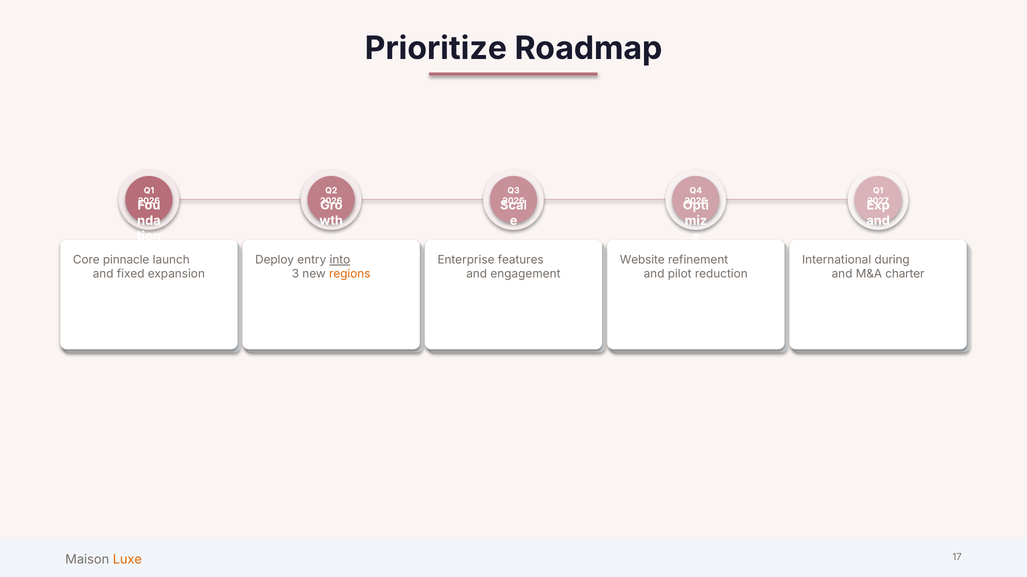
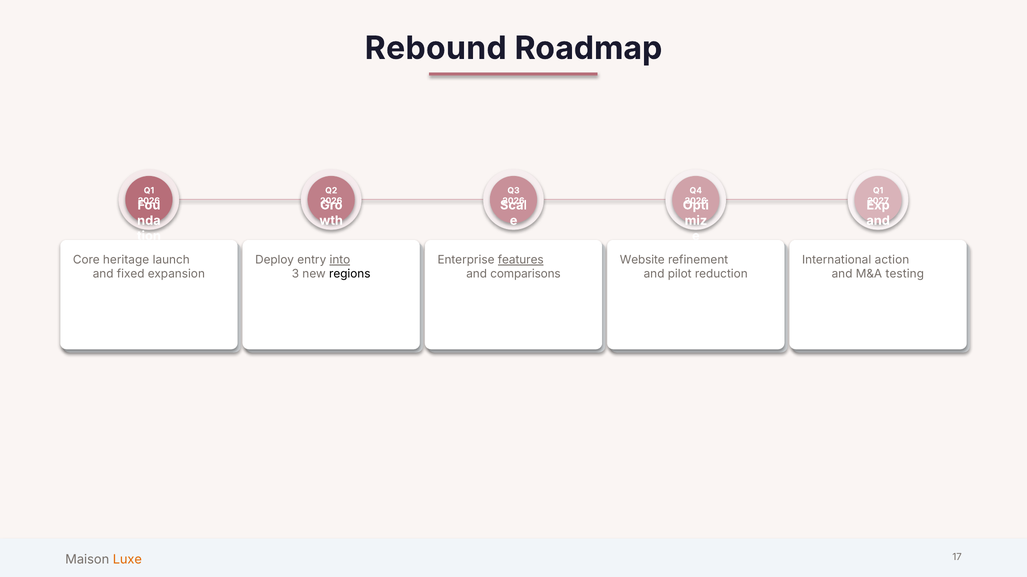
Prioritize: Prioritize -> Rebound (436, 48)
pinnacle: pinnacle -> heritage (126, 260)
features underline: none -> present (521, 260)
during: during -> action (892, 260)
regions colour: orange -> black (350, 274)
engagement: engagement -> comparisons (526, 274)
charter: charter -> testing (905, 274)
